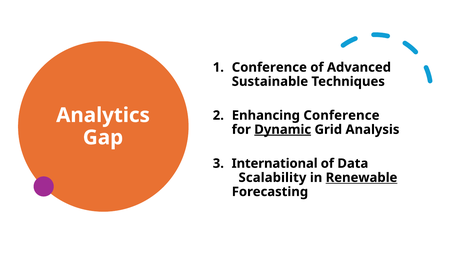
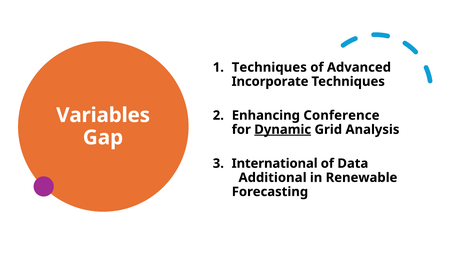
Conference: Conference -> Techniques (269, 67)
Sustainable: Sustainable -> Incorporate (270, 82)
Analytics: Analytics -> Variables (103, 115)
Scalability: Scalability -> Additional (273, 178)
Renewable underline: present -> none (361, 178)
